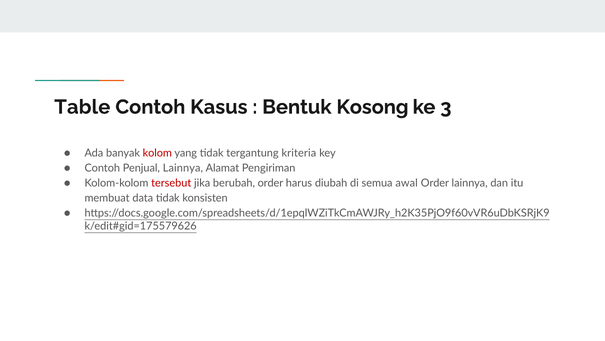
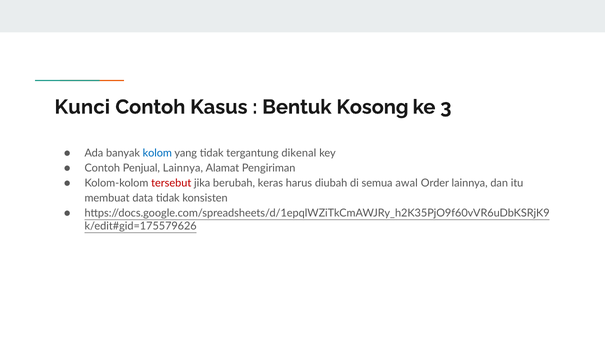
Table: Table -> Kunci (82, 107)
kolom colour: red -> blue (157, 153)
kriteria: kriteria -> dikenal (299, 153)
berubah order: order -> keras (270, 183)
